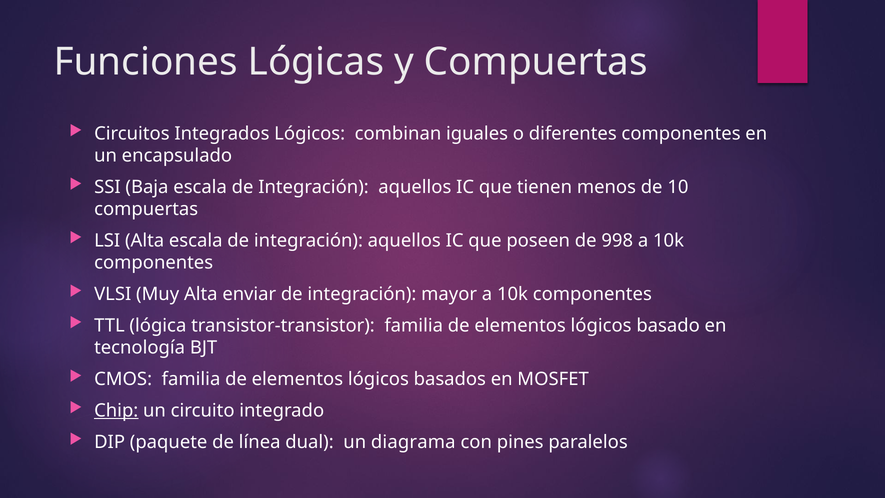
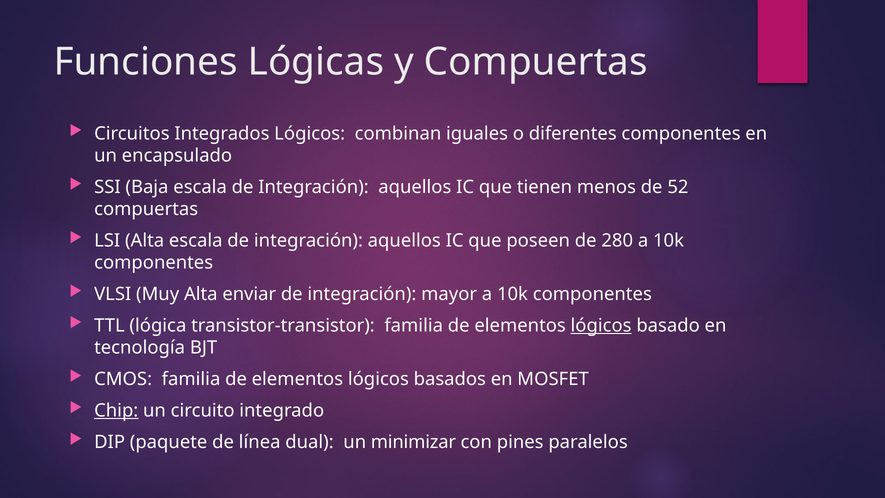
10: 10 -> 52 (678, 187)
998: 998 -> 280 (617, 241)
lógicos underline: none -> present (601, 326)
diagrama: diagrama -> minimizar (413, 442)
